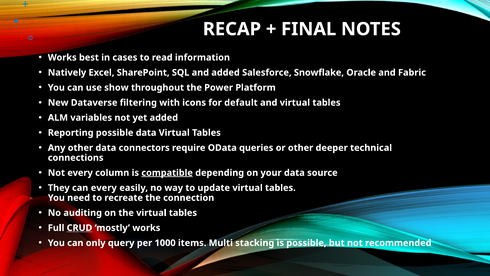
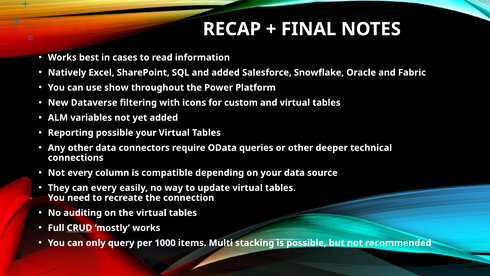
default: default -> custom (241, 103)
possible data: data -> your (146, 133)
compatible underline: present -> none (167, 173)
